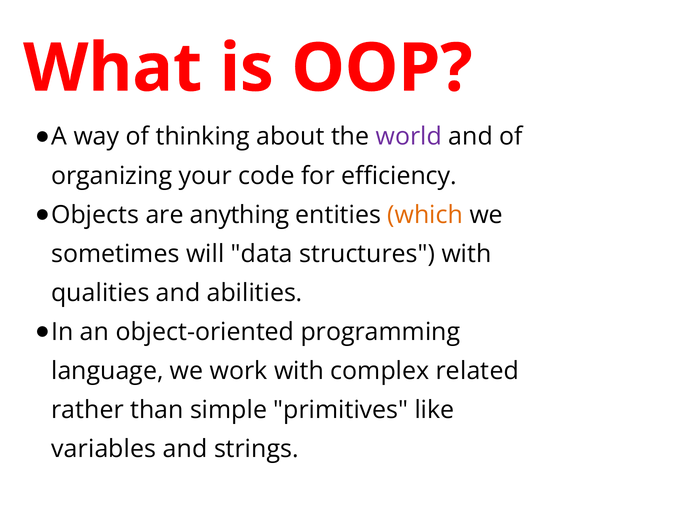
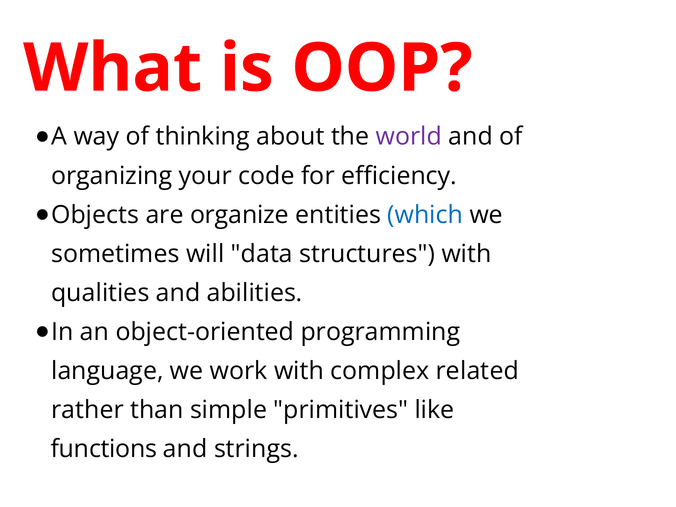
anything: anything -> organize (239, 215)
which colour: orange -> blue (425, 215)
variables: variables -> functions (104, 449)
